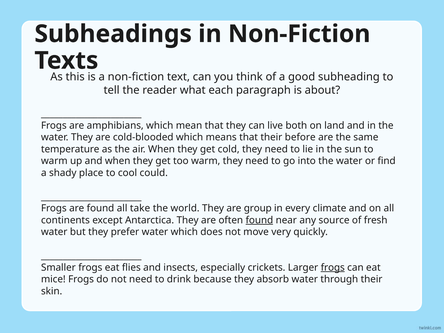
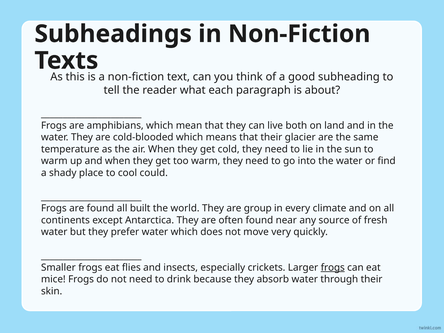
before: before -> glacier (300, 137)
take: take -> built (140, 208)
found underline: present -> none (259, 220)
